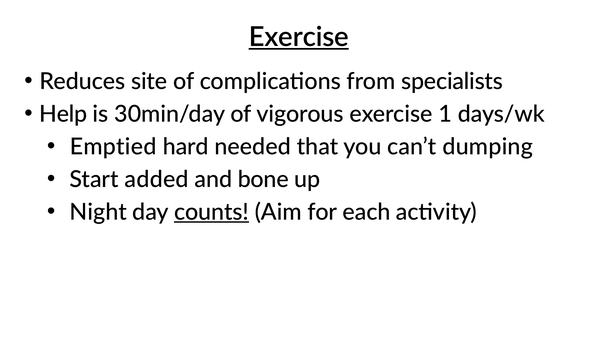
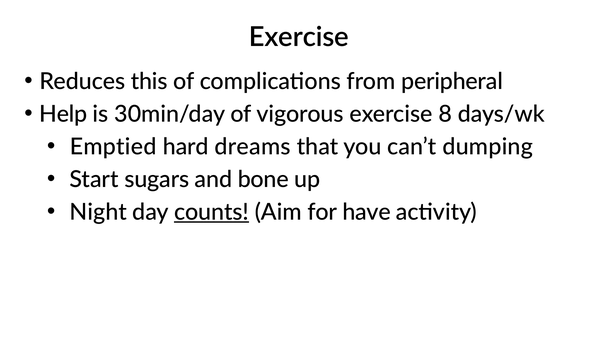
Exercise underline: present -> none (299, 37)
site: site -> this (149, 82)
specialists: specialists -> peripheral (452, 82)
1: 1 -> 8 (445, 114)
needed: needed -> dreams (253, 147)
added: added -> sugars (157, 179)
each: each -> have (367, 212)
